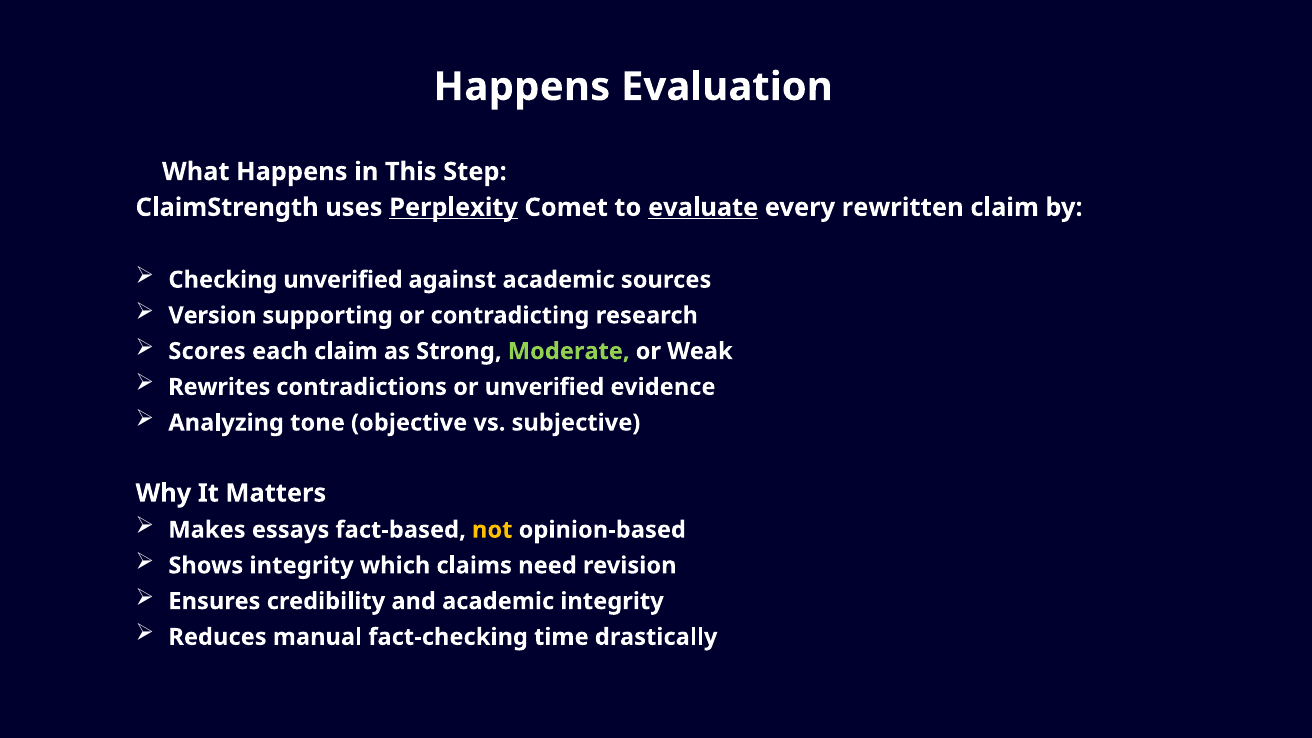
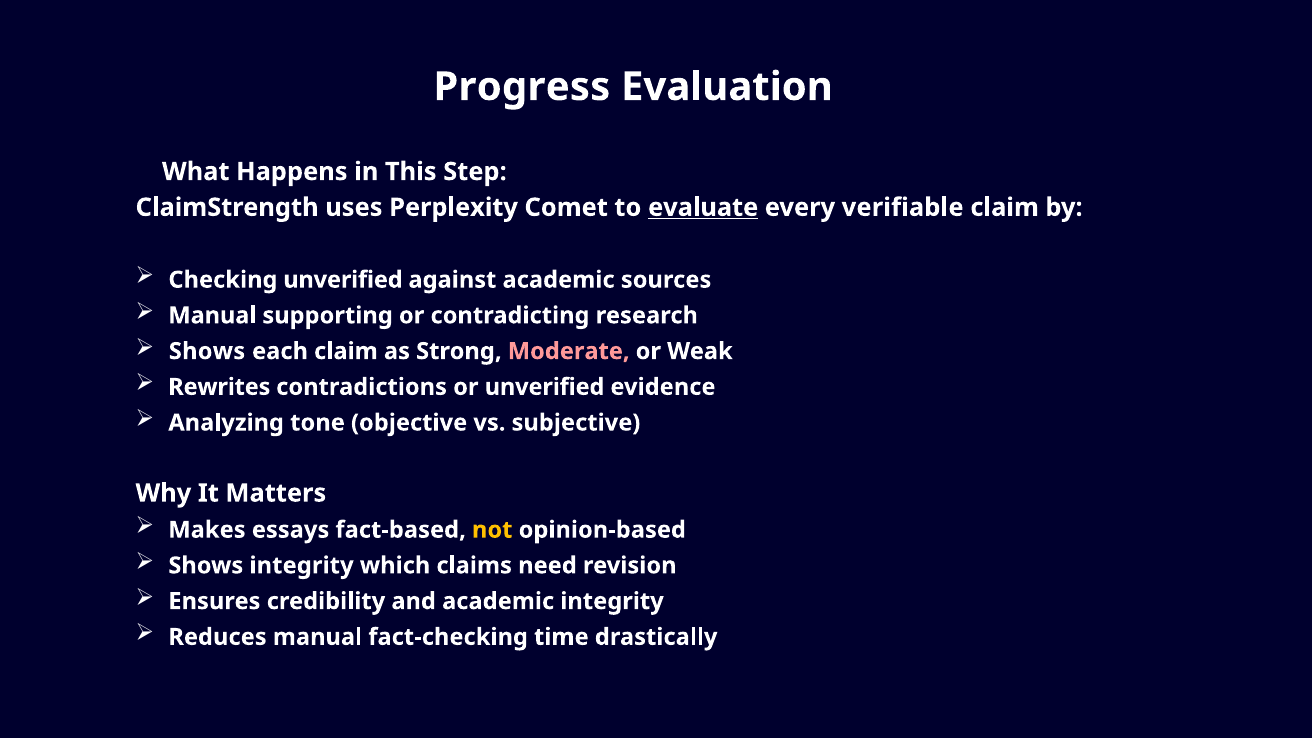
Happens: Happens -> Progress (522, 87)
Perplexity underline: present -> none (454, 207)
rewritten: rewritten -> verifiable (903, 207)
Version: Version -> Manual (212, 316)
Scores: Scores -> Shows (207, 351)
Moderate colour: light green -> pink (569, 351)
